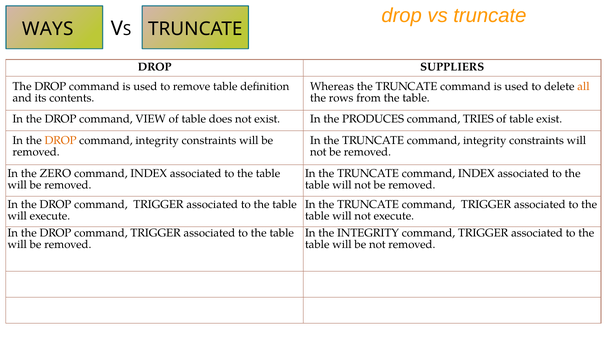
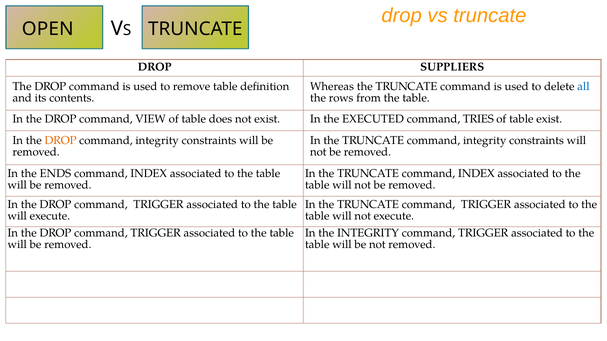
WAYS: WAYS -> OPEN (48, 29)
all colour: orange -> blue (583, 86)
PRODUCES: PRODUCES -> EXECUTED (373, 119)
ZERO: ZERO -> ENDS (55, 174)
